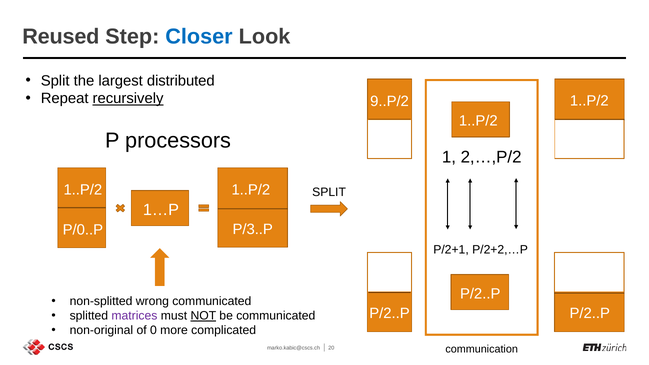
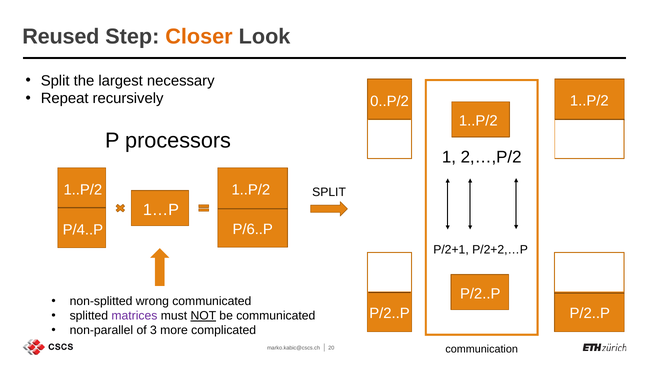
Closer colour: blue -> orange (199, 37)
distributed: distributed -> necessary (181, 81)
recursively underline: present -> none (128, 99)
9..P/2: 9..P/2 -> 0..P/2 (390, 102)
P/3..P: P/3..P -> P/6..P (253, 229)
P/0..P: P/0..P -> P/4..P (83, 230)
non-original: non-original -> non-parallel (101, 330)
0: 0 -> 3 (153, 330)
